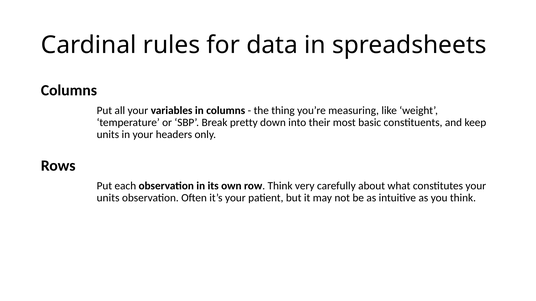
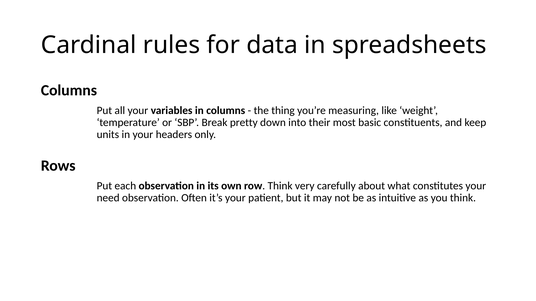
units: units -> need (108, 198)
